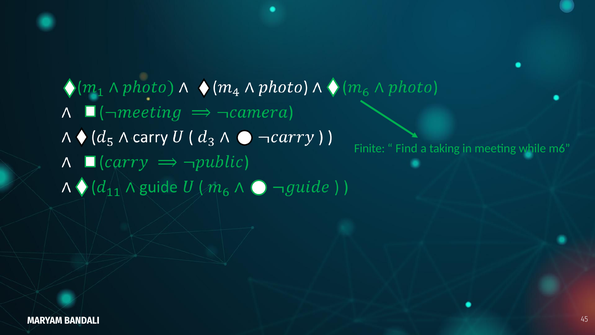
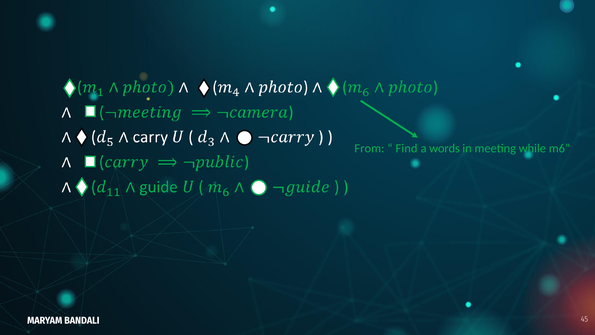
Finite: Finite -> From (369, 148)
taking: taking -> words (445, 148)
